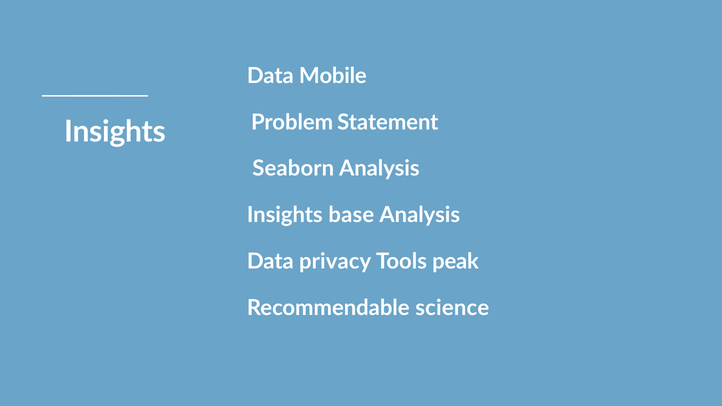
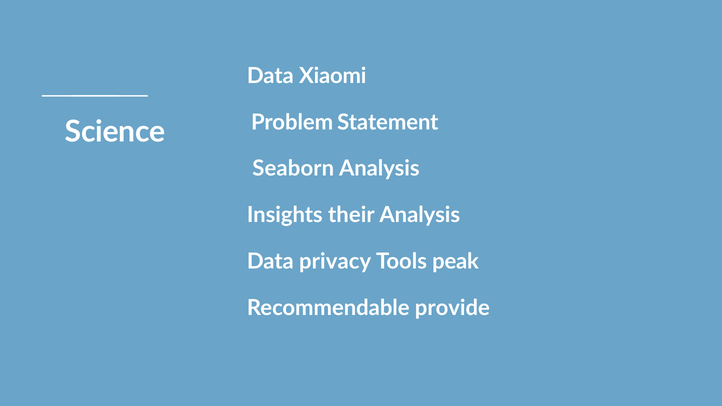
Mobile: Mobile -> Xiaomi (333, 76)
Insights: Insights -> Science (115, 132)
base: base -> their (351, 215)
science: science -> provide (452, 308)
